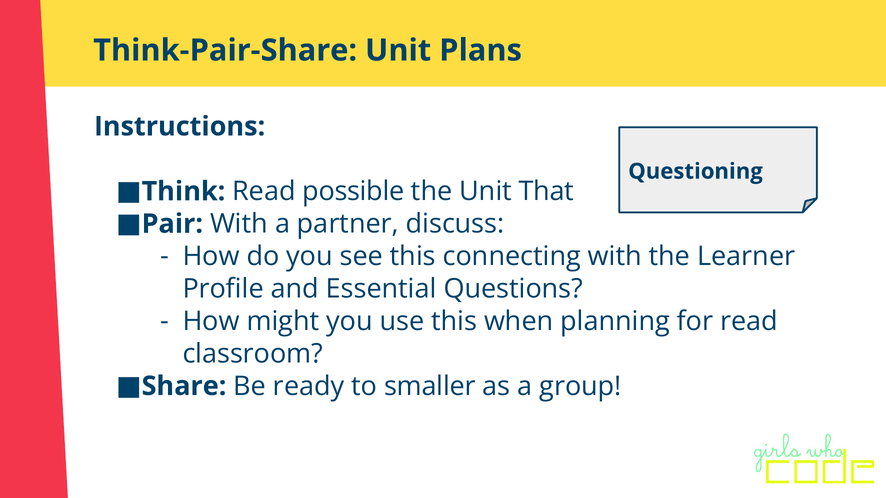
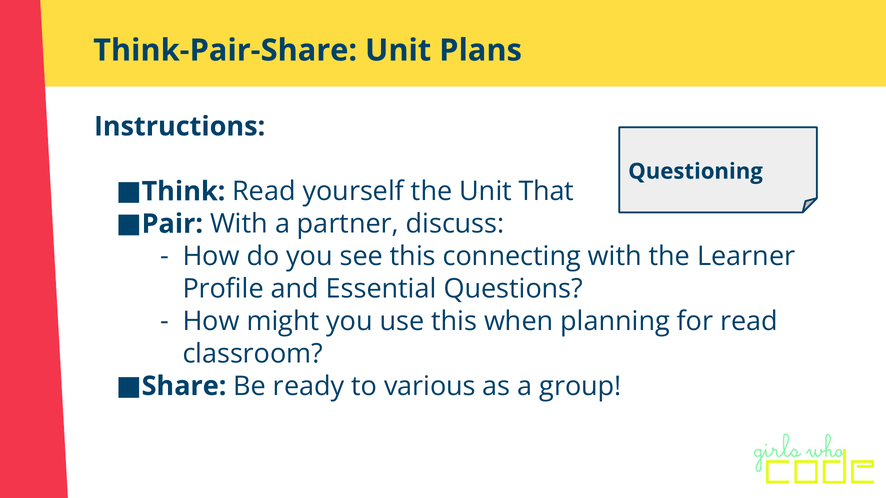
possible: possible -> yourself (353, 192)
smaller: smaller -> various (430, 386)
